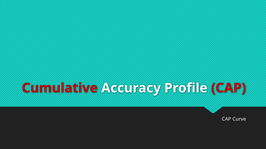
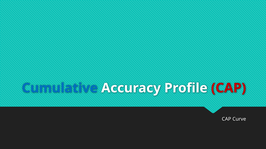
Cumulative colour: red -> blue (60, 88)
